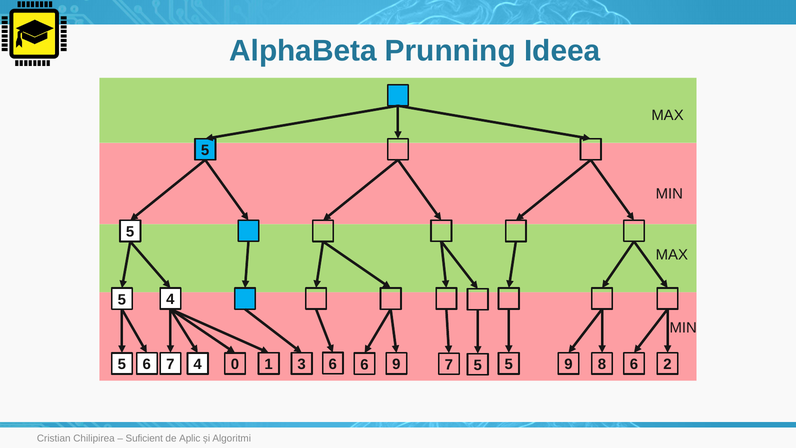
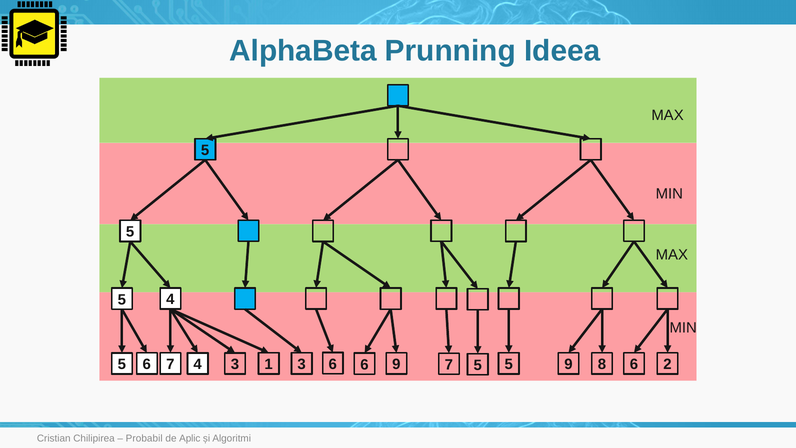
5 0: 0 -> 3 (235, 364)
Suficient: Suficient -> Probabil (144, 438)
